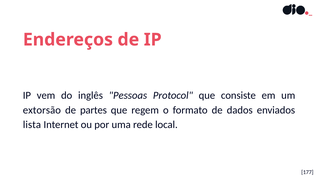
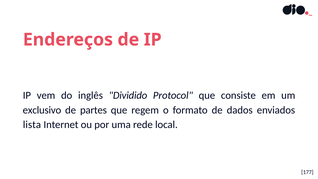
Pessoas: Pessoas -> Dividido (128, 95)
extorsão: extorsão -> exclusivo (42, 110)
